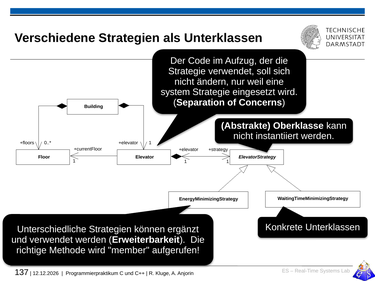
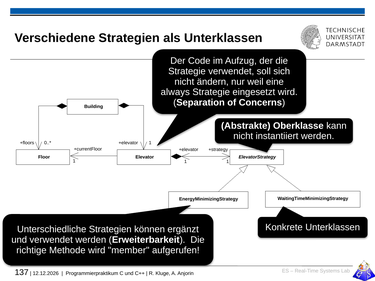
system: system -> always (175, 92)
